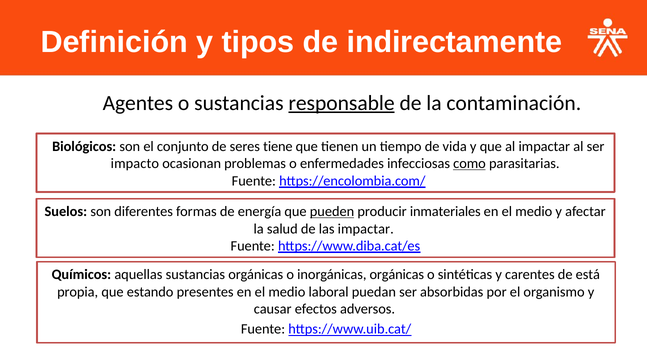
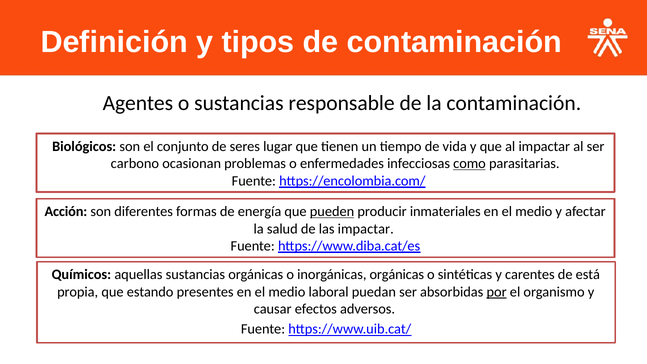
de indirectamente: indirectamente -> contaminación (454, 42)
responsable underline: present -> none (342, 103)
tiene: tiene -> lugar (278, 146)
impacto: impacto -> carbono (135, 164)
Suelos: Suelos -> Acción (66, 212)
por underline: none -> present (497, 292)
